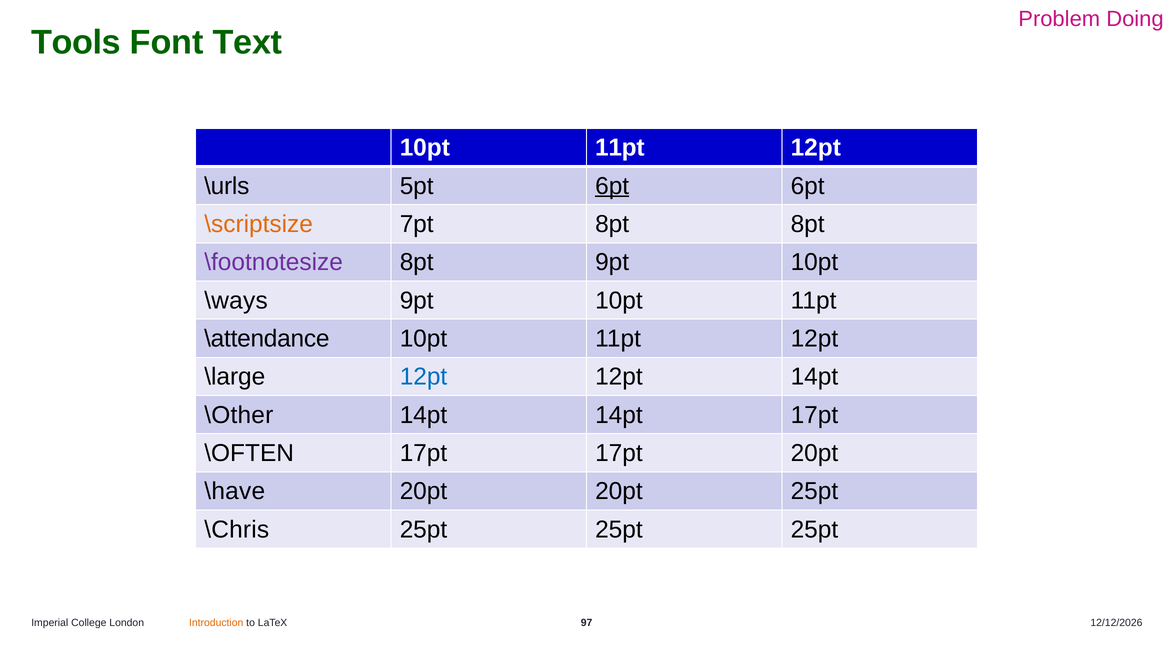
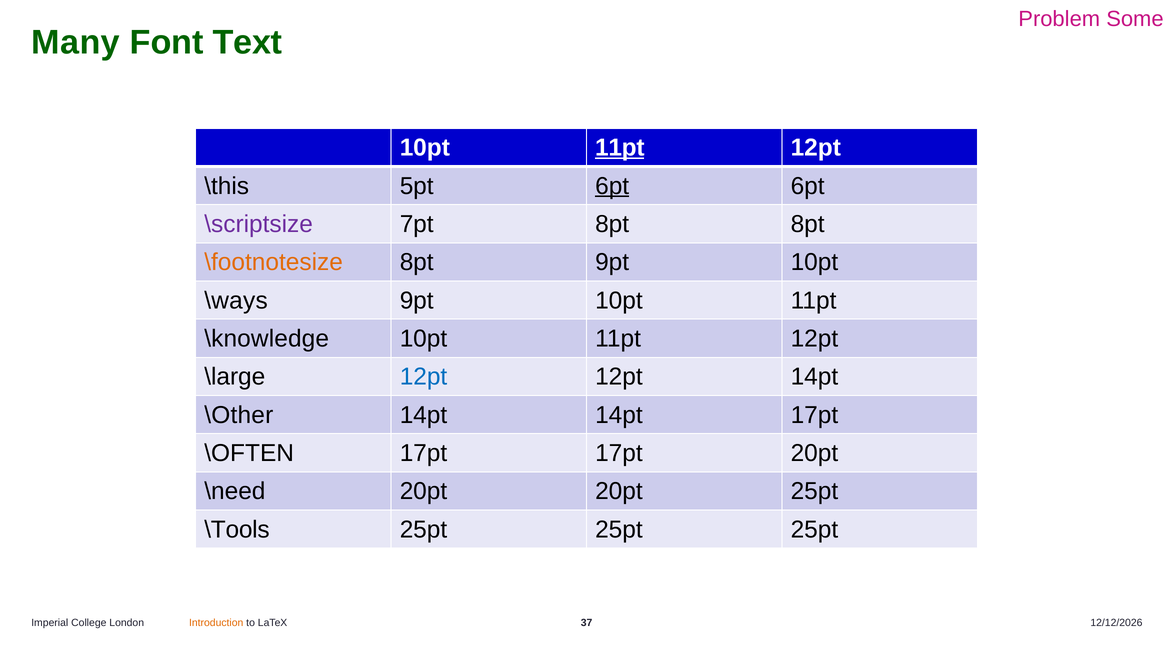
Doing: Doing -> Some (1135, 19)
Tools: Tools -> Many (76, 42)
11pt underline: none -> present (620, 148)
\urls: \urls -> \this (227, 186)
\scriptsize colour: orange -> purple (259, 224)
\footnotesize colour: purple -> orange (274, 262)
\attendance: \attendance -> \knowledge (267, 339)
\have: \have -> \need (235, 491)
\Chris: \Chris -> \Tools (237, 529)
97: 97 -> 37 (587, 623)
